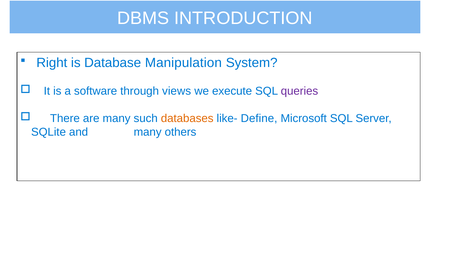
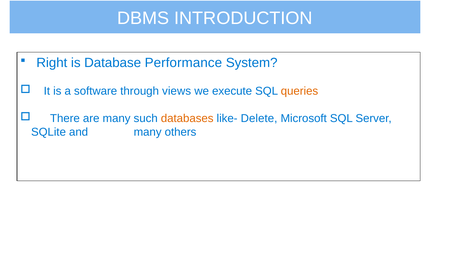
Manipulation: Manipulation -> Performance (183, 63)
queries colour: purple -> orange (299, 91)
Define: Define -> Delete (259, 119)
